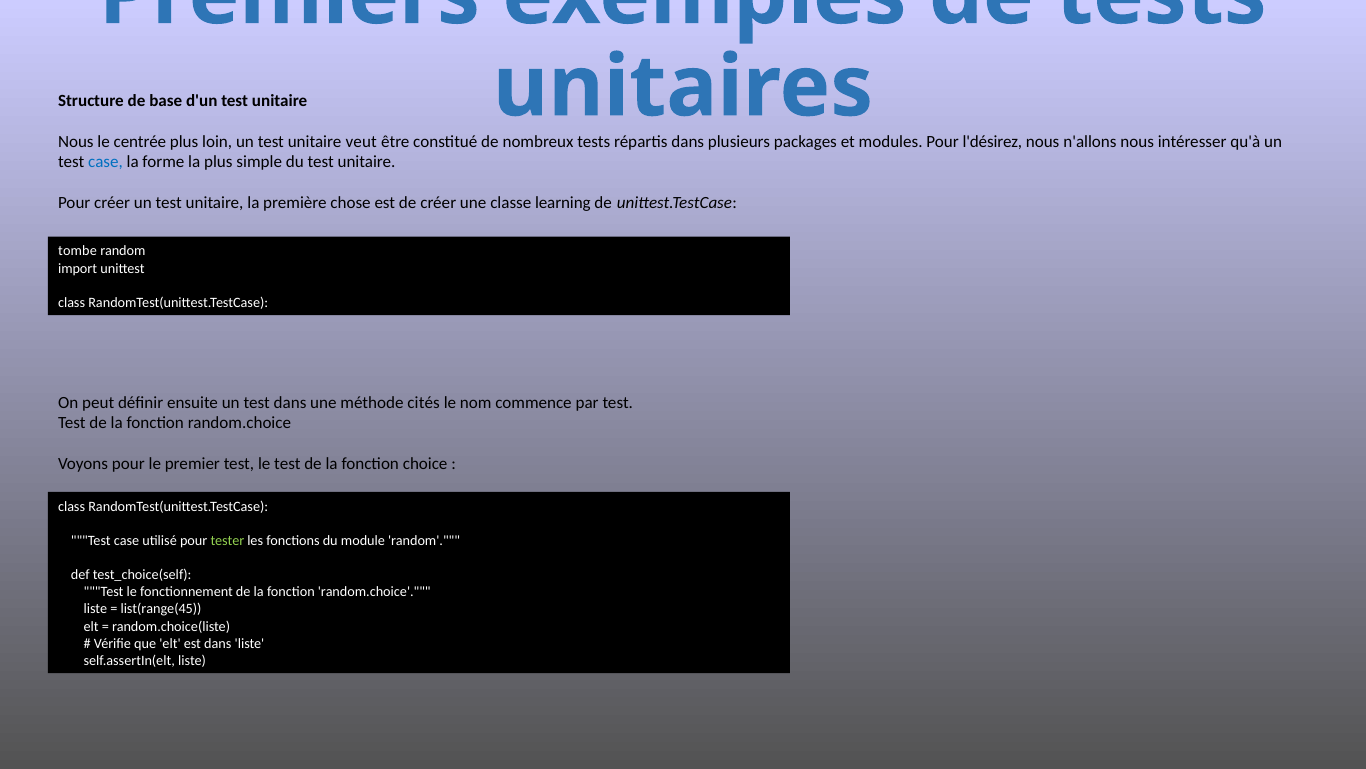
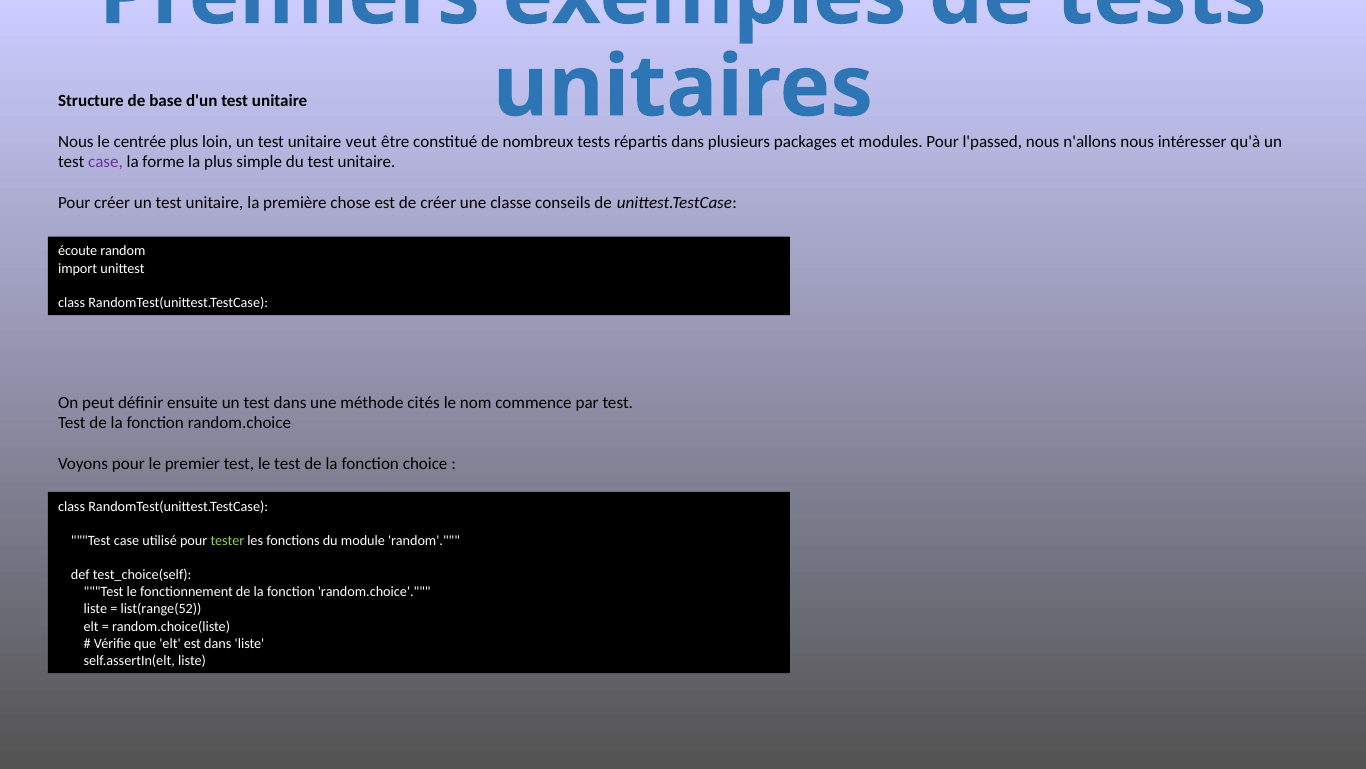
l'désirez: l'désirez -> l'passed (992, 142)
case colour: blue -> purple (105, 162)
learning: learning -> conseils (563, 203)
tombe: tombe -> écoute (78, 251)
list(range(45: list(range(45 -> list(range(52 (161, 609)
